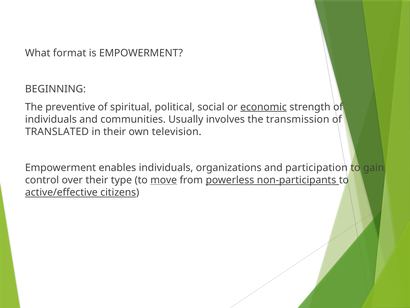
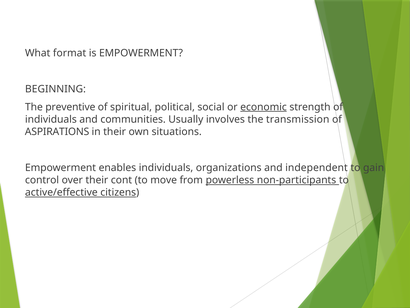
TRANSLATED: TRANSLATED -> ASPIRATIONS (57, 131)
television: television -> situations (177, 131)
participation: participation -> independent (317, 167)
type: type -> cont (121, 180)
move underline: present -> none (164, 180)
